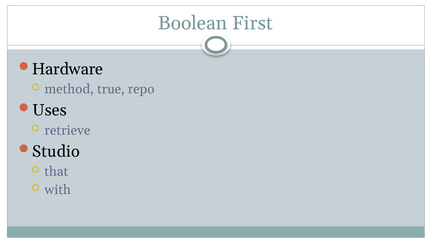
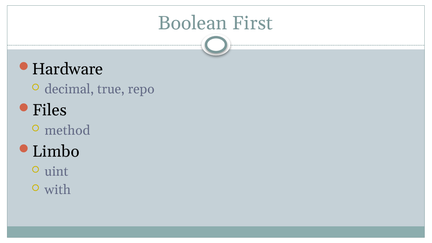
method: method -> decimal (69, 89)
Uses: Uses -> Files (50, 110)
retrieve: retrieve -> method (67, 130)
Studio: Studio -> Limbo (56, 151)
that: that -> uint (56, 172)
